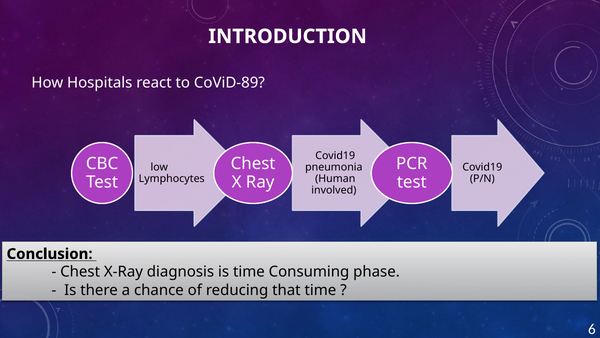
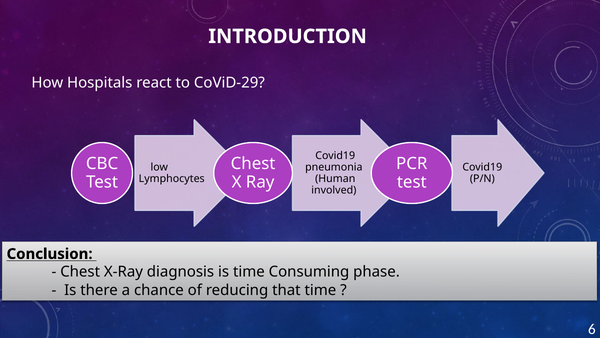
CoViD-89: CoViD-89 -> CoViD-29 (229, 83)
